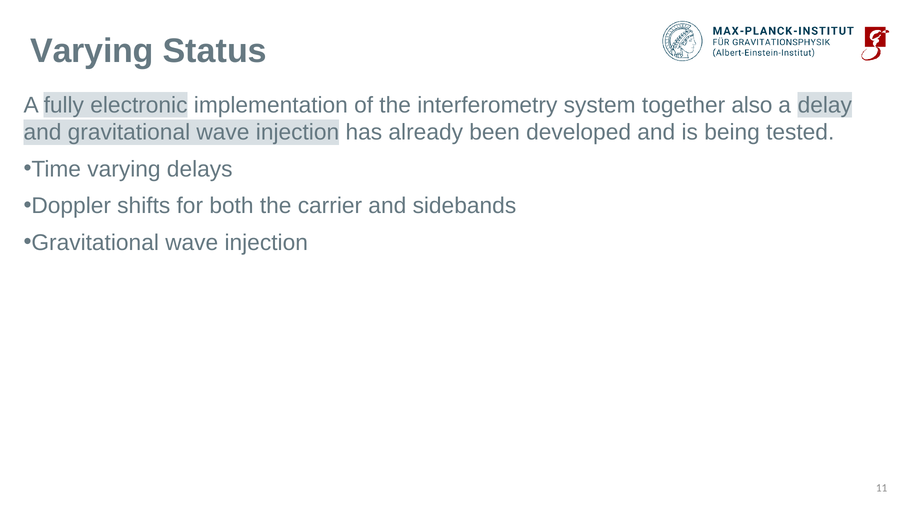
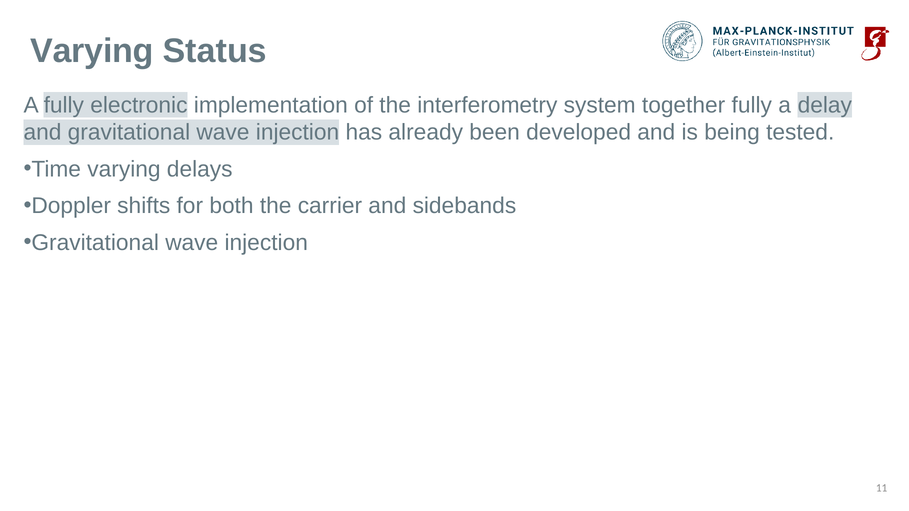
together also: also -> fully (752, 105)
